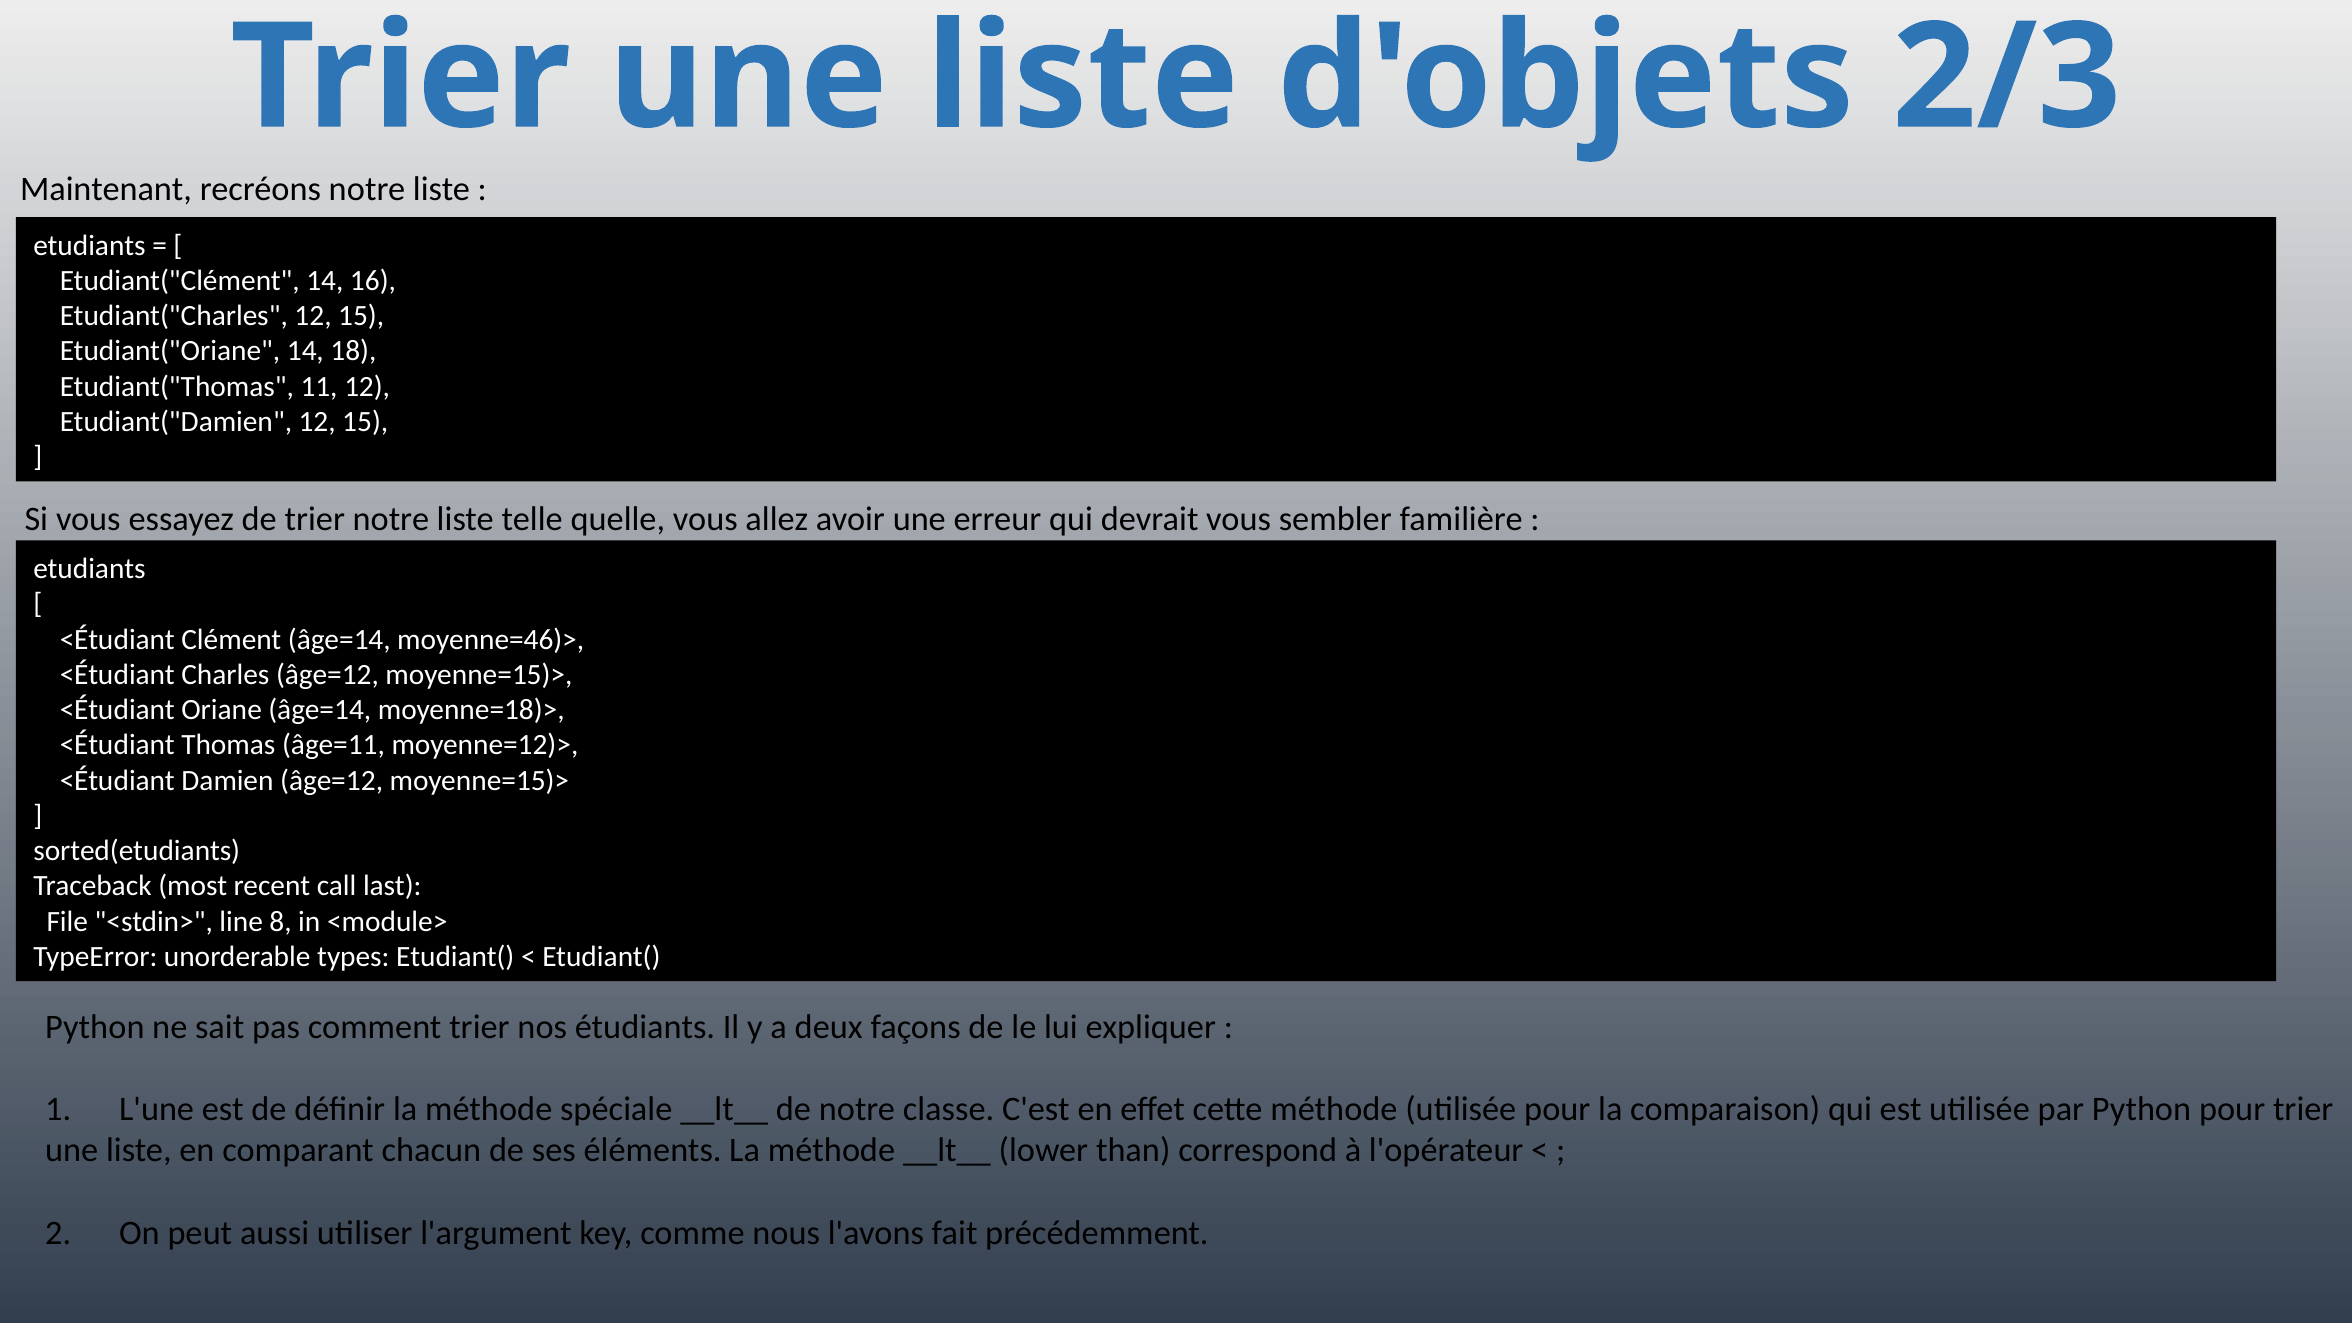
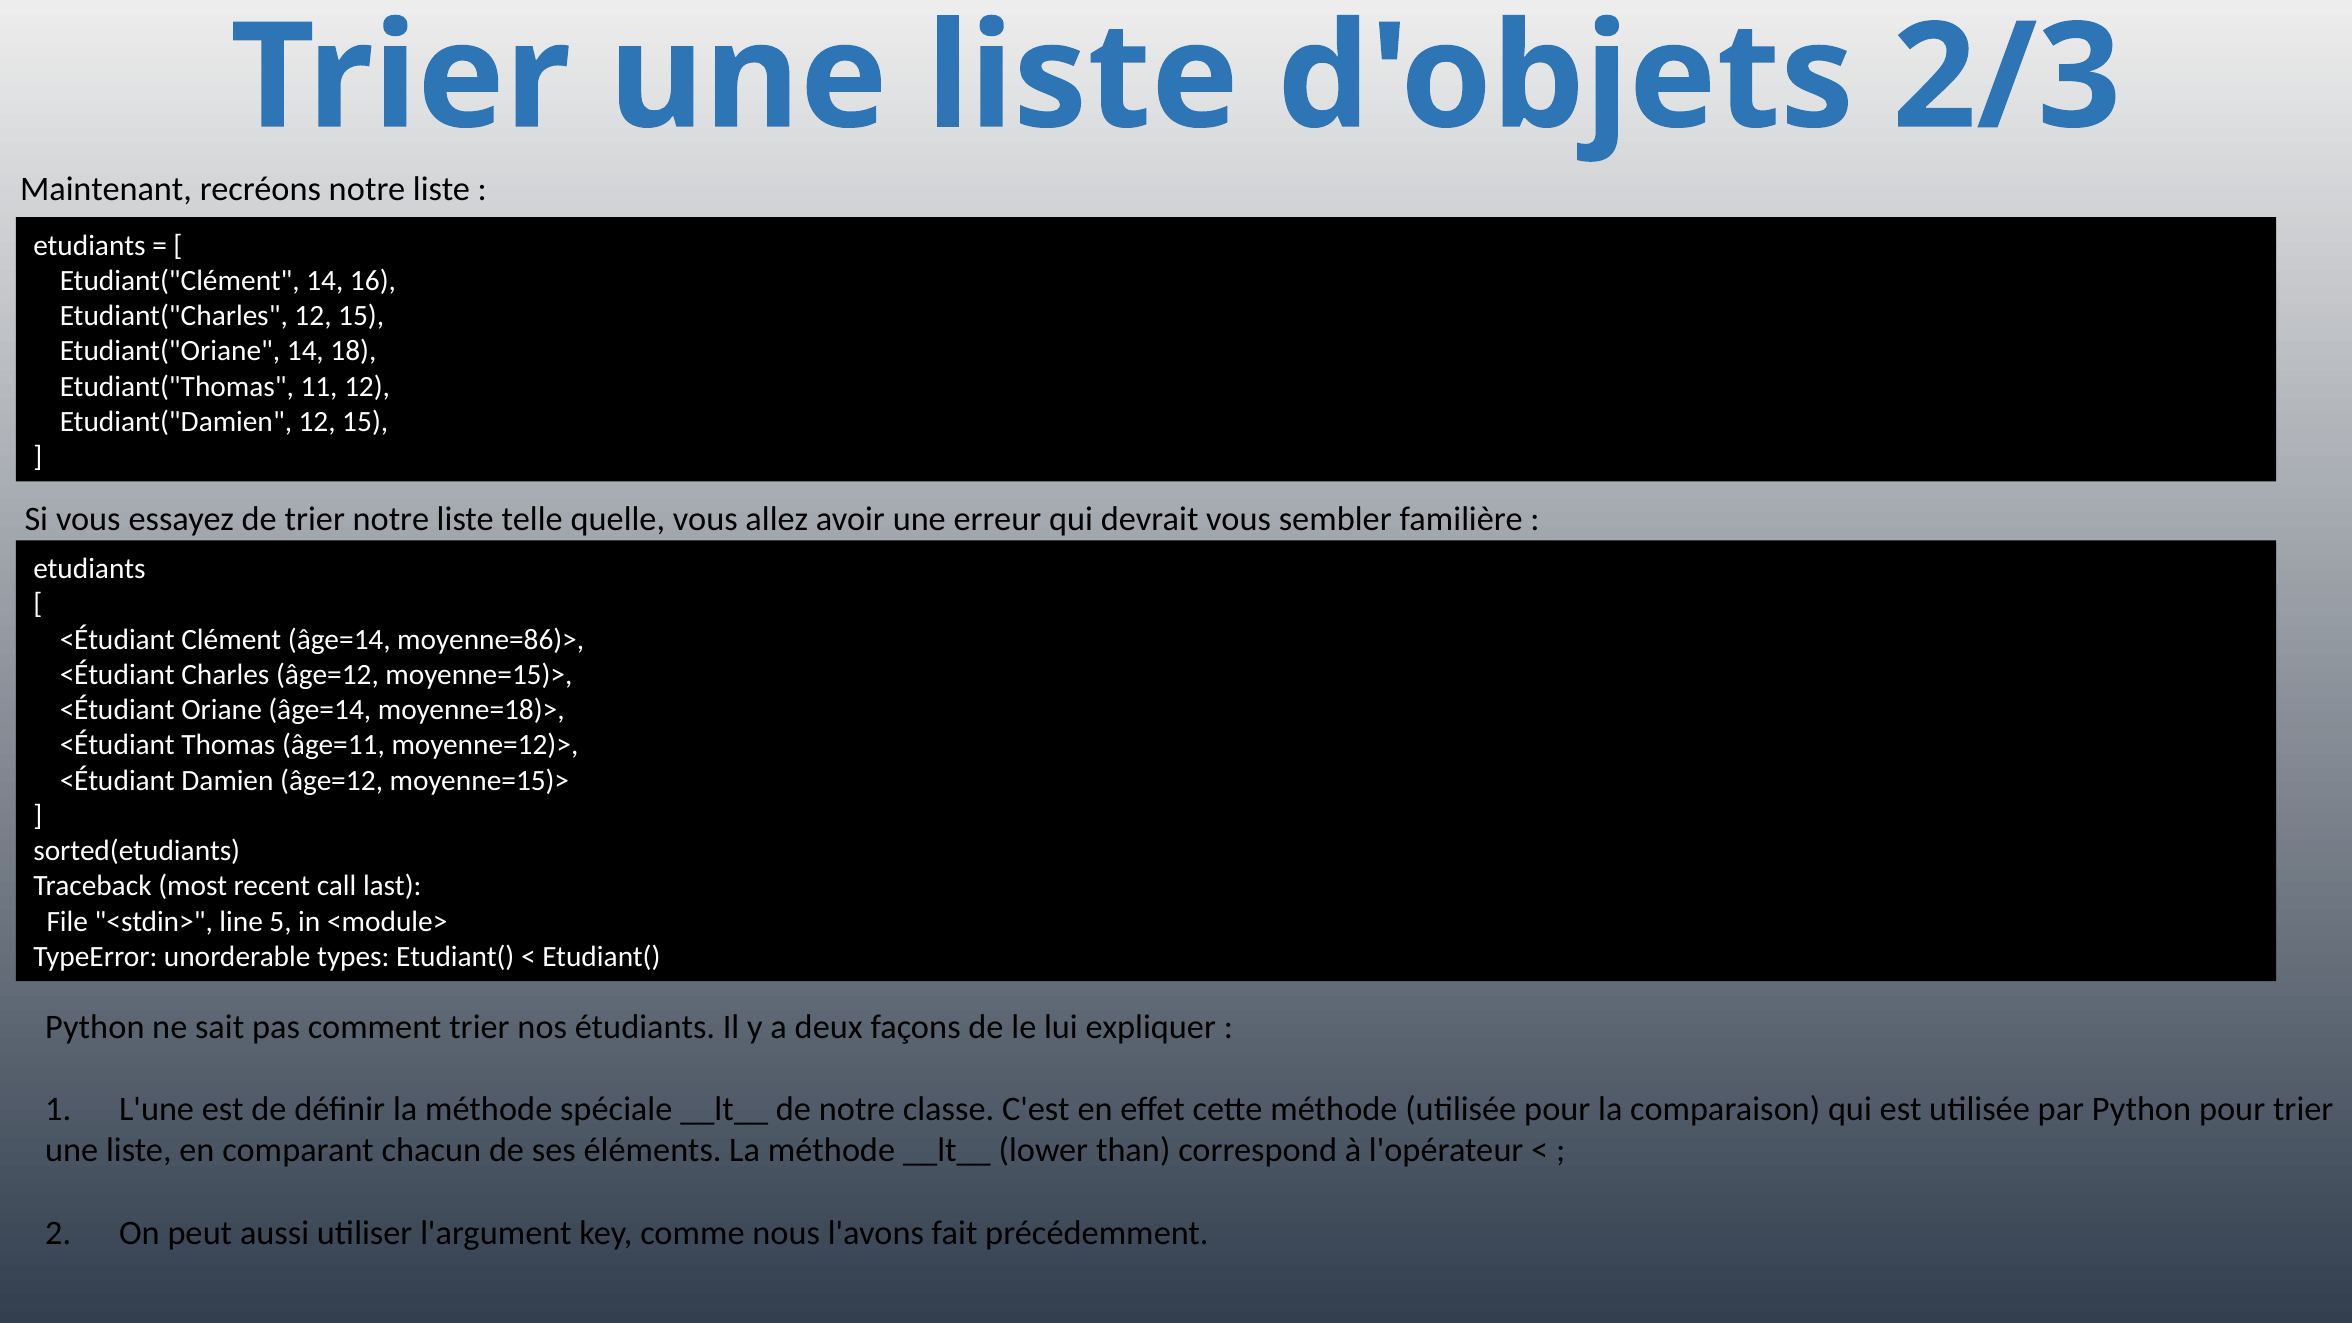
moyenne=46)>: moyenne=46)> -> moyenne=86)> (491, 639)
8: 8 -> 5 (281, 922)
